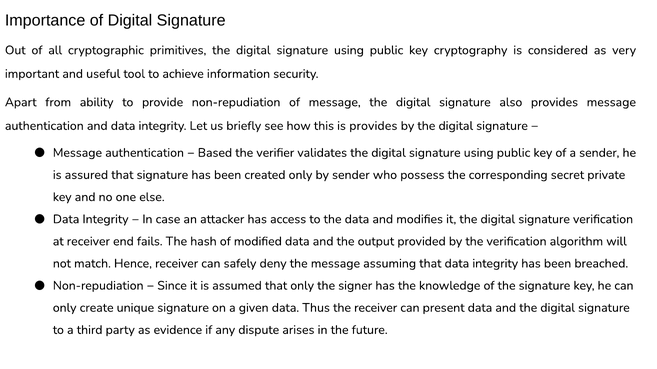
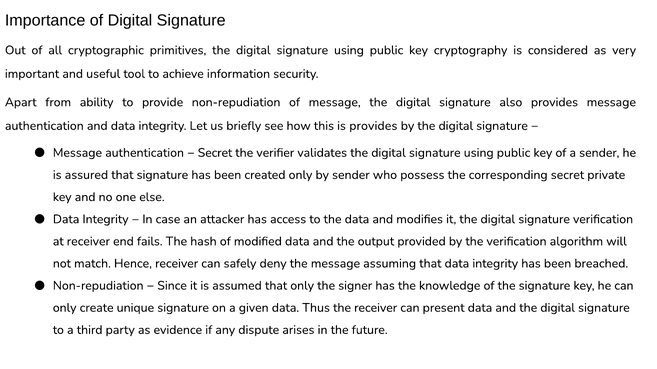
Based: Based -> Secret (215, 153)
